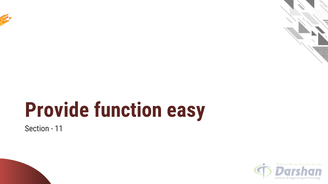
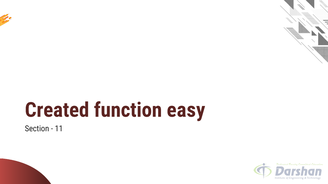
Provide: Provide -> Created (57, 110)
